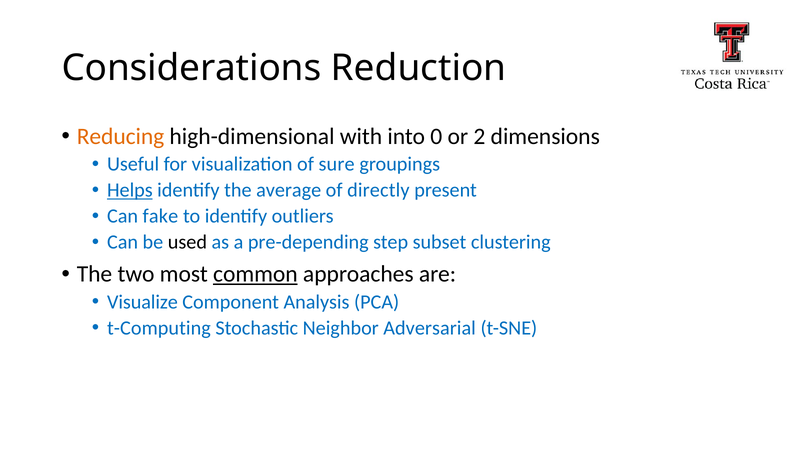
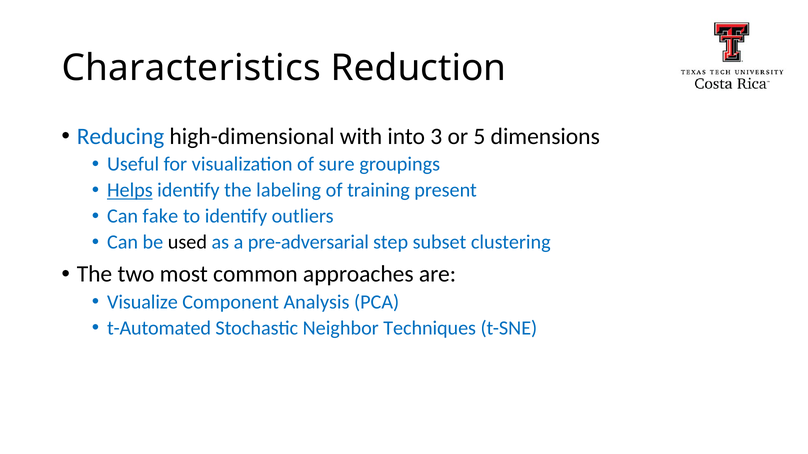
Considerations: Considerations -> Characteristics (191, 68)
Reducing colour: orange -> blue (121, 137)
0: 0 -> 3 (436, 137)
2: 2 -> 5 (479, 137)
average: average -> labeling (289, 190)
directly: directly -> training (378, 190)
pre-depending: pre-depending -> pre-adversarial (308, 242)
common underline: present -> none (255, 275)
t-Computing: t-Computing -> t-Automated (159, 328)
Adversarial: Adversarial -> Techniques (430, 328)
